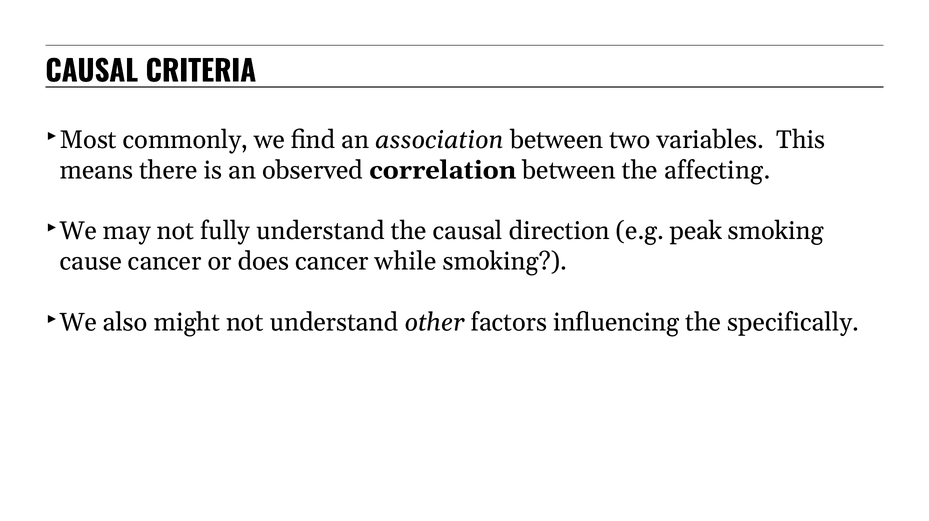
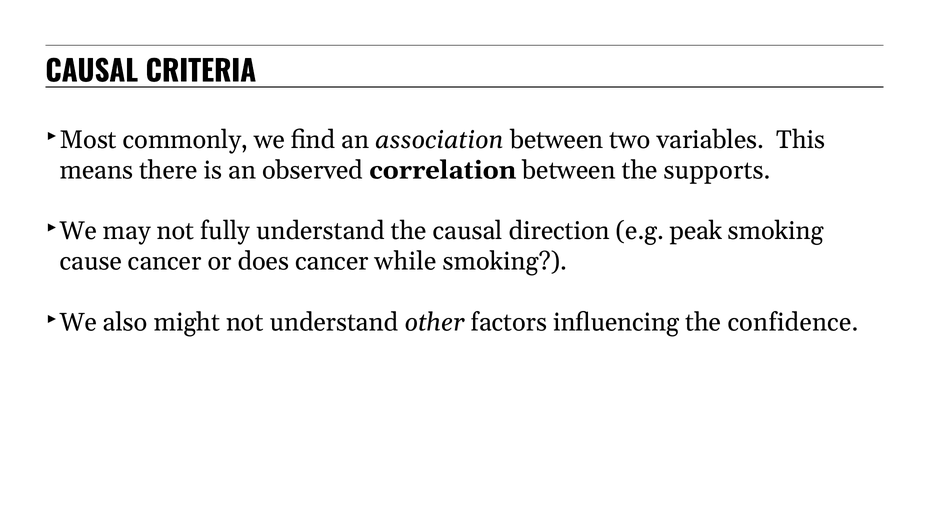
affecting: affecting -> supports (717, 170)
specifically: specifically -> confidence (793, 323)
